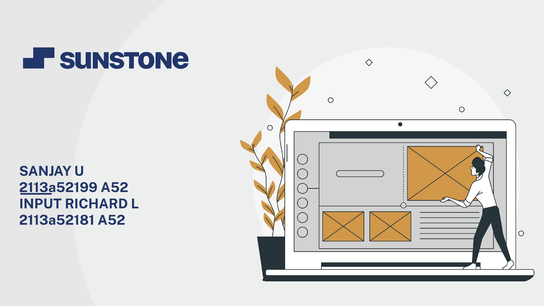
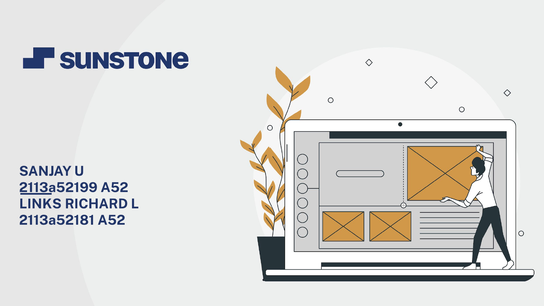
INPUT: INPUT -> LINKS (40, 204)
